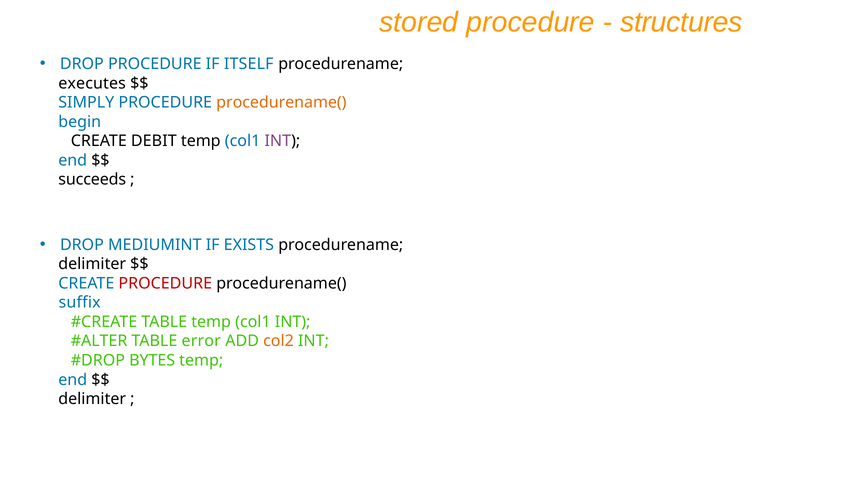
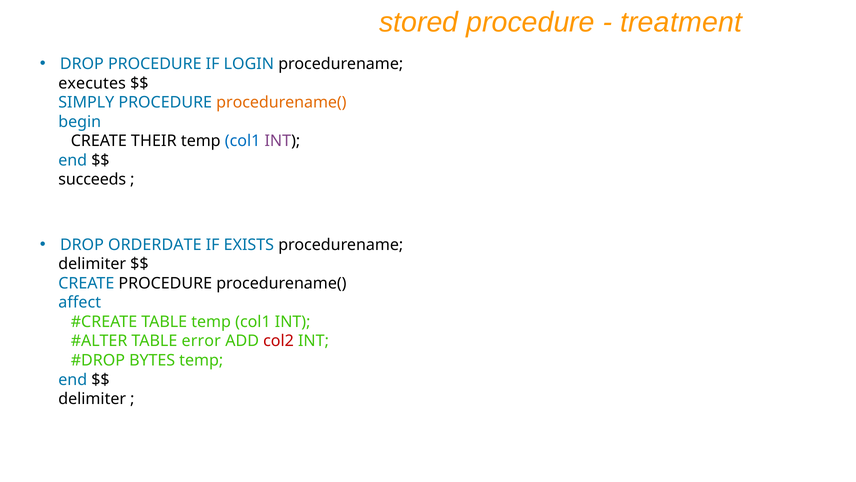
structures: structures -> treatment (681, 22)
ITSELF: ITSELF -> LOGIN (249, 64)
DEBIT: DEBIT -> THEIR (154, 141)
MEDIUMINT: MEDIUMINT -> ORDERDATE (155, 245)
PROCEDURE colour: red -> black (165, 283)
suffix: suffix -> affect (80, 302)
col2 colour: orange -> red (279, 341)
